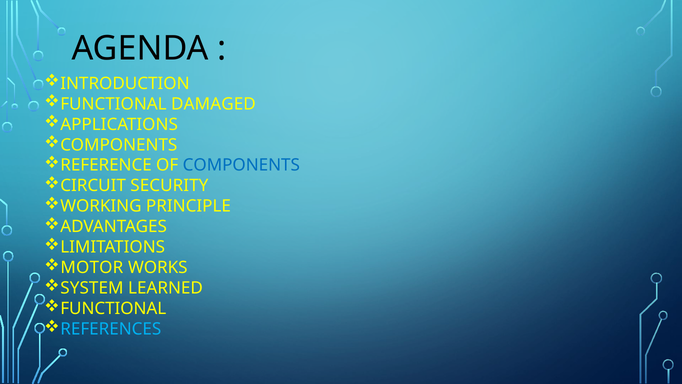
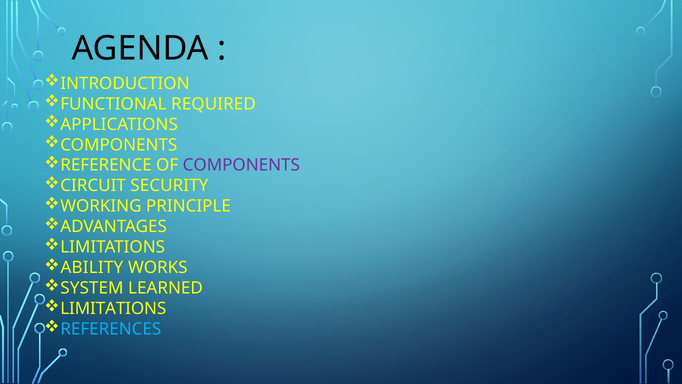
DAMAGED: DAMAGED -> REQUIRED (213, 104)
COMPONENTS colour: blue -> purple (241, 165)
MOTOR: MOTOR -> ABILITY (92, 267)
FUNCTIONAL: FUNCTIONAL -> LIMITATIONS (113, 308)
